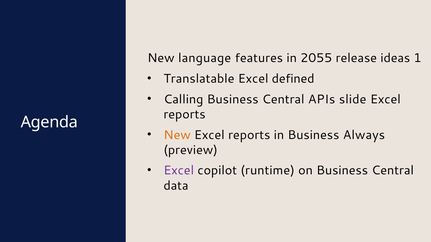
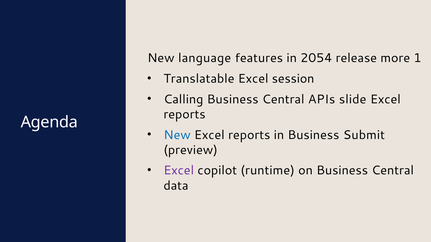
2055: 2055 -> 2054 (316, 58)
ideas: ideas -> more (395, 58)
defined: defined -> session (293, 79)
New colour: orange -> blue (177, 135)
Always: Always -> Submit (364, 135)
